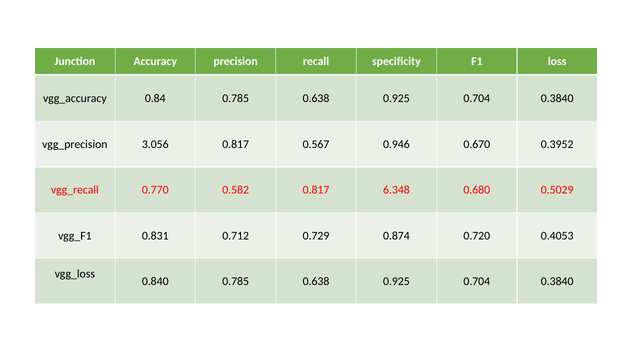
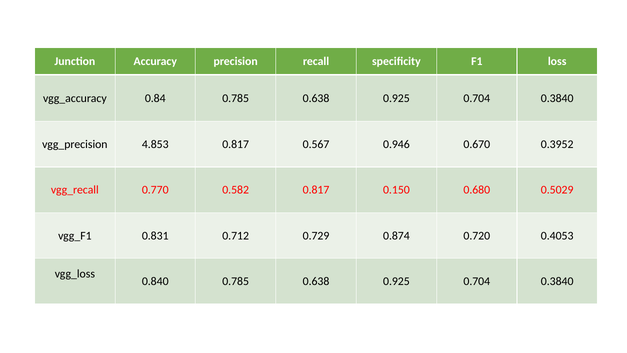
3.056: 3.056 -> 4.853 (155, 144)
6.348: 6.348 -> 0.150 (396, 190)
